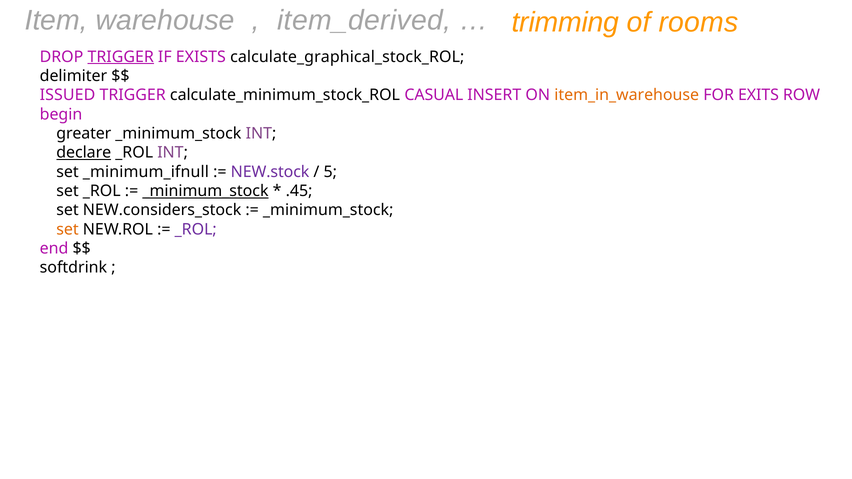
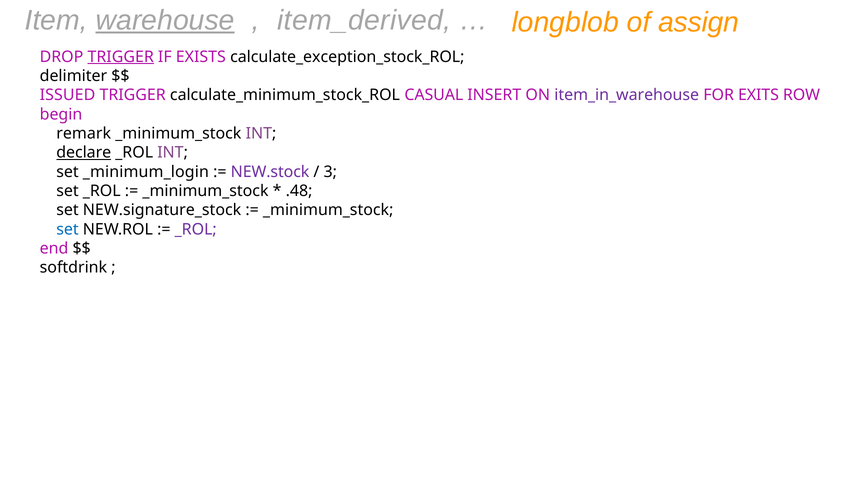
warehouse underline: none -> present (165, 20)
trimming: trimming -> longblob (565, 22)
rooms: rooms -> assign (699, 22)
calculate_graphical_stock_ROL: calculate_graphical_stock_ROL -> calculate_exception_stock_ROL (347, 57)
item_in_warehouse colour: orange -> purple (627, 95)
greater: greater -> remark (84, 134)
_minimum_ifnull: _minimum_ifnull -> _minimum_login (146, 172)
5: 5 -> 3 (330, 172)
_minimum_stock underline: present -> none (205, 191)
.45: .45 -> .48 (299, 191)
NEW.considers_stock: NEW.considers_stock -> NEW.signature_stock (162, 210)
set colour: orange -> blue (68, 229)
